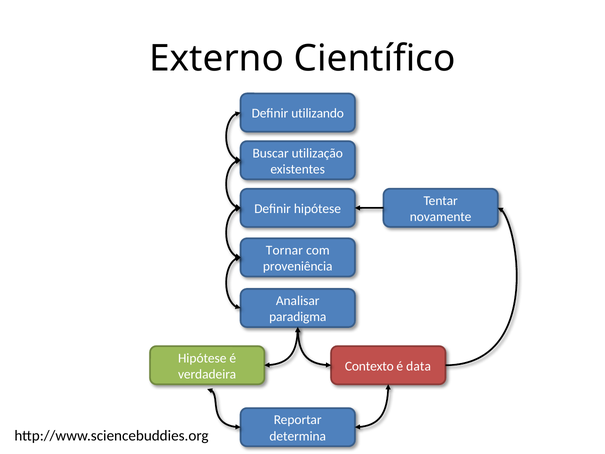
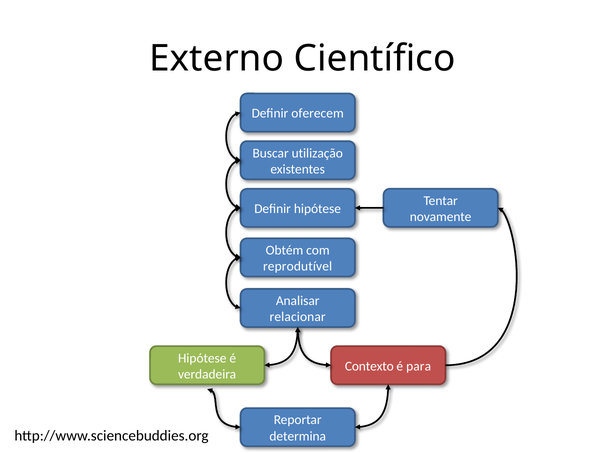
utilizando: utilizando -> oferecem (318, 113)
Tornar: Tornar -> Obtém (285, 250)
proveniência: proveniência -> reprodutível (298, 266)
paradigma: paradigma -> relacionar (298, 317)
data: data -> para (419, 366)
